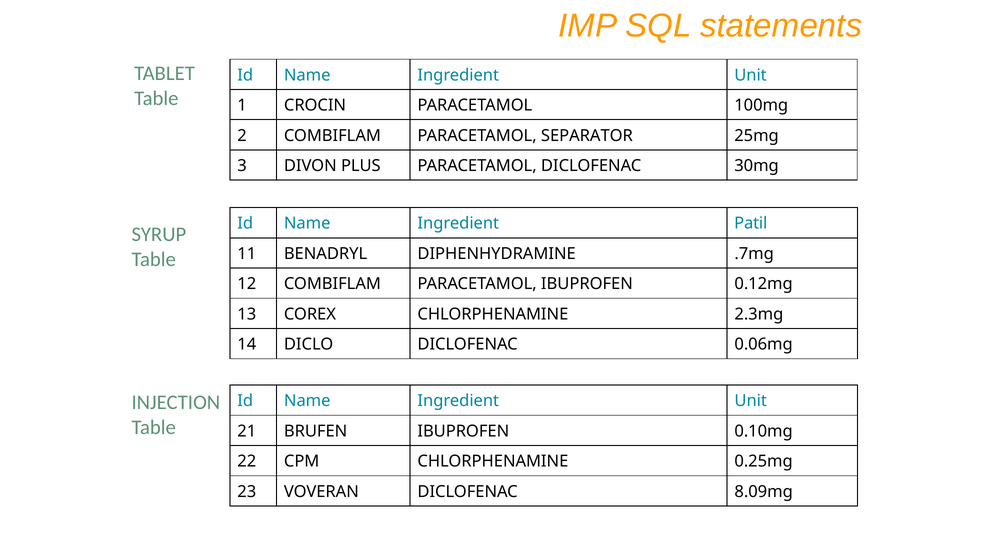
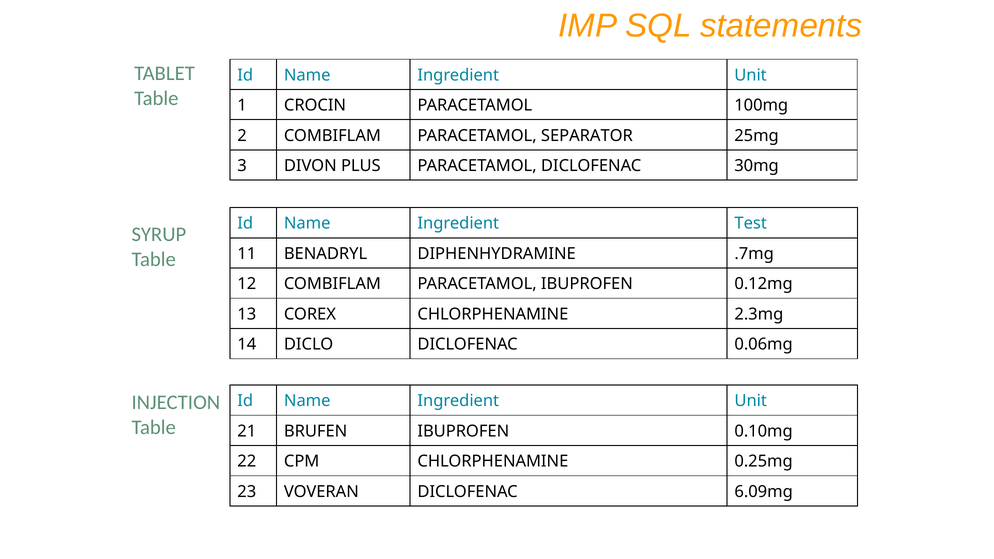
Patil: Patil -> Test (751, 224)
8.09mg: 8.09mg -> 6.09mg (764, 492)
